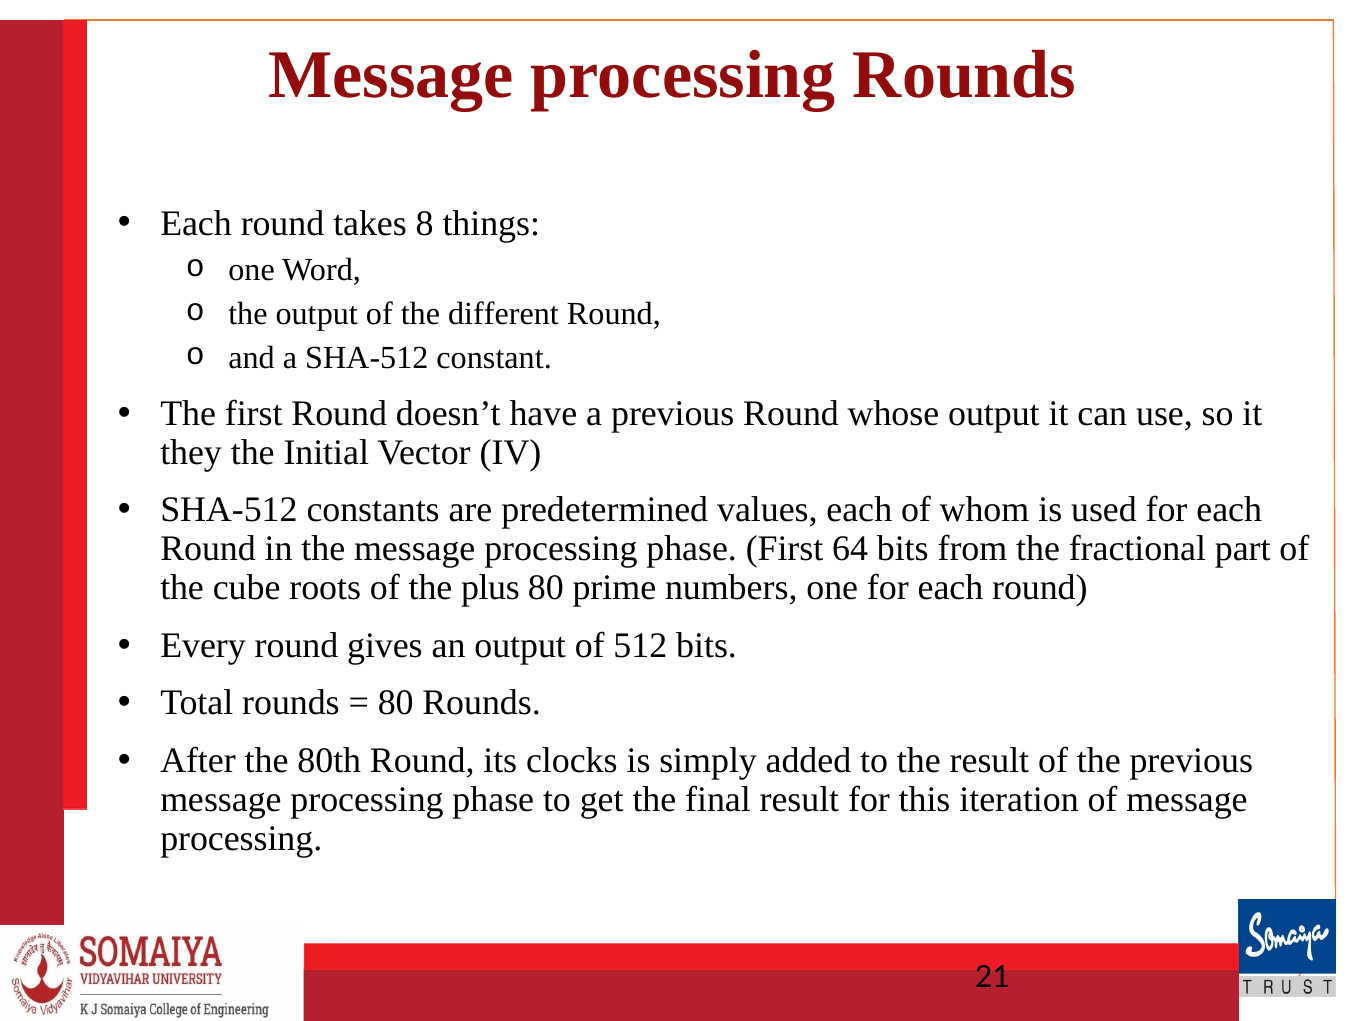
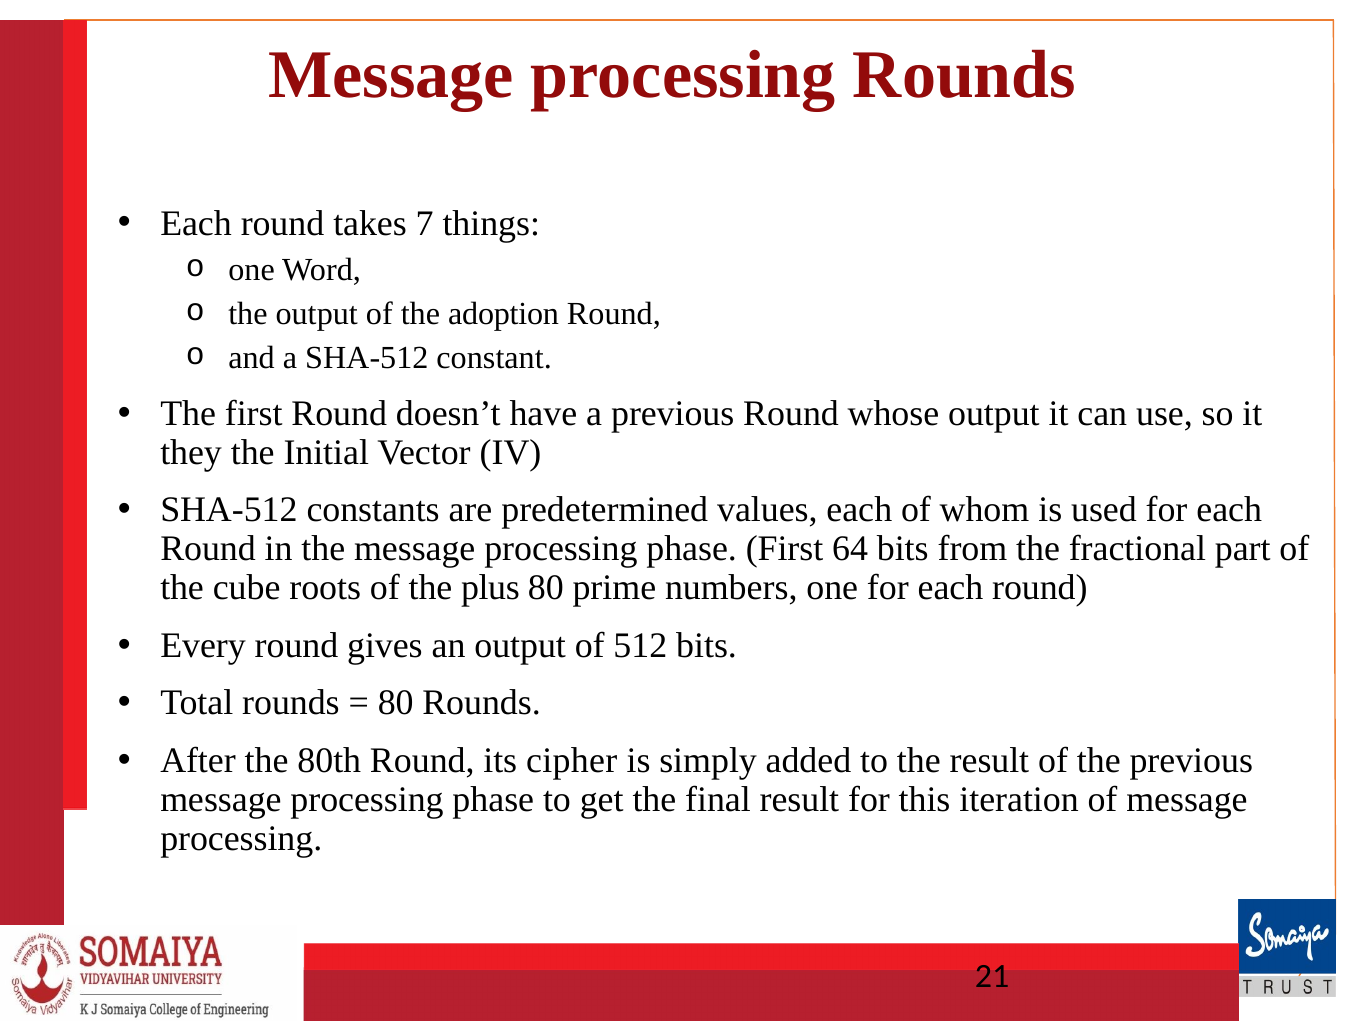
8: 8 -> 7 (425, 223)
different: different -> adoption (504, 314)
clocks: clocks -> cipher (572, 761)
